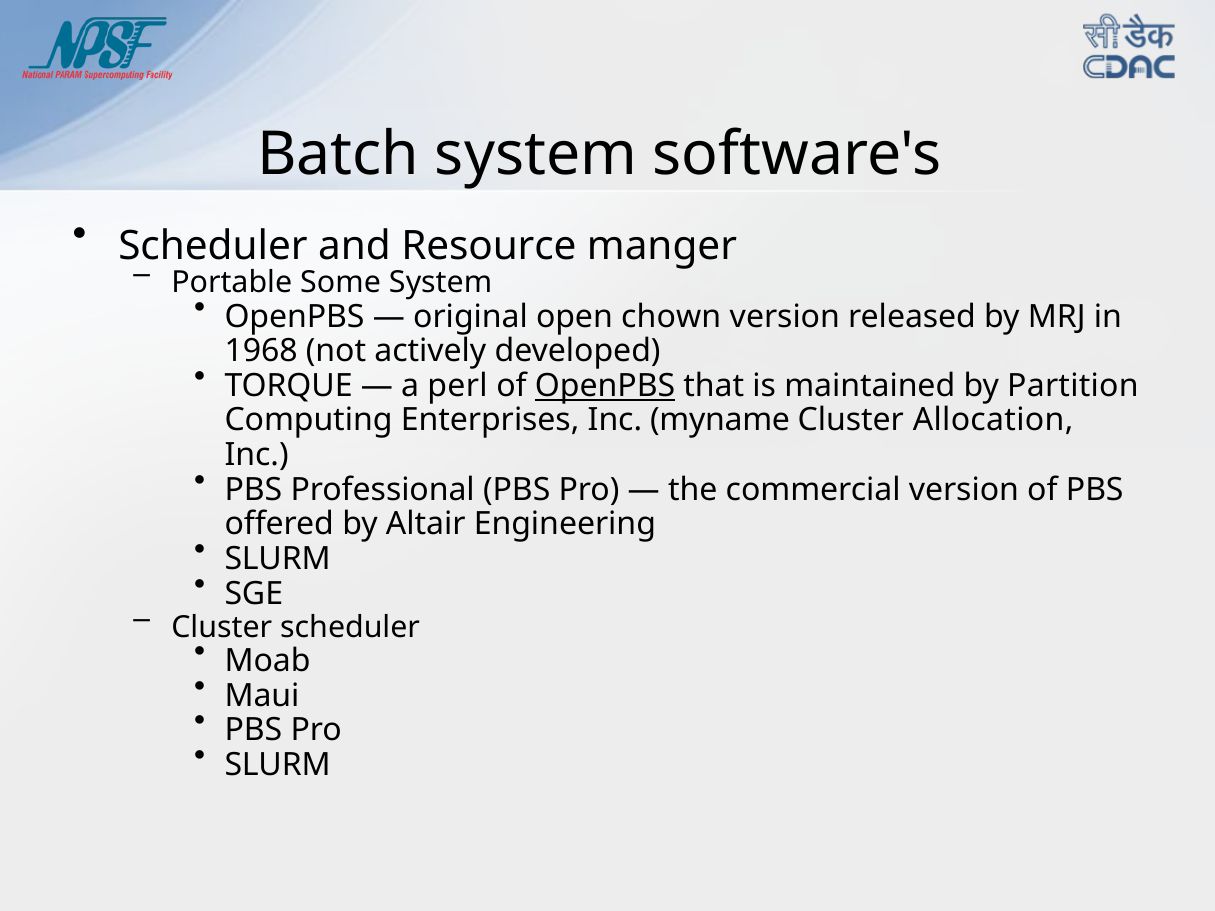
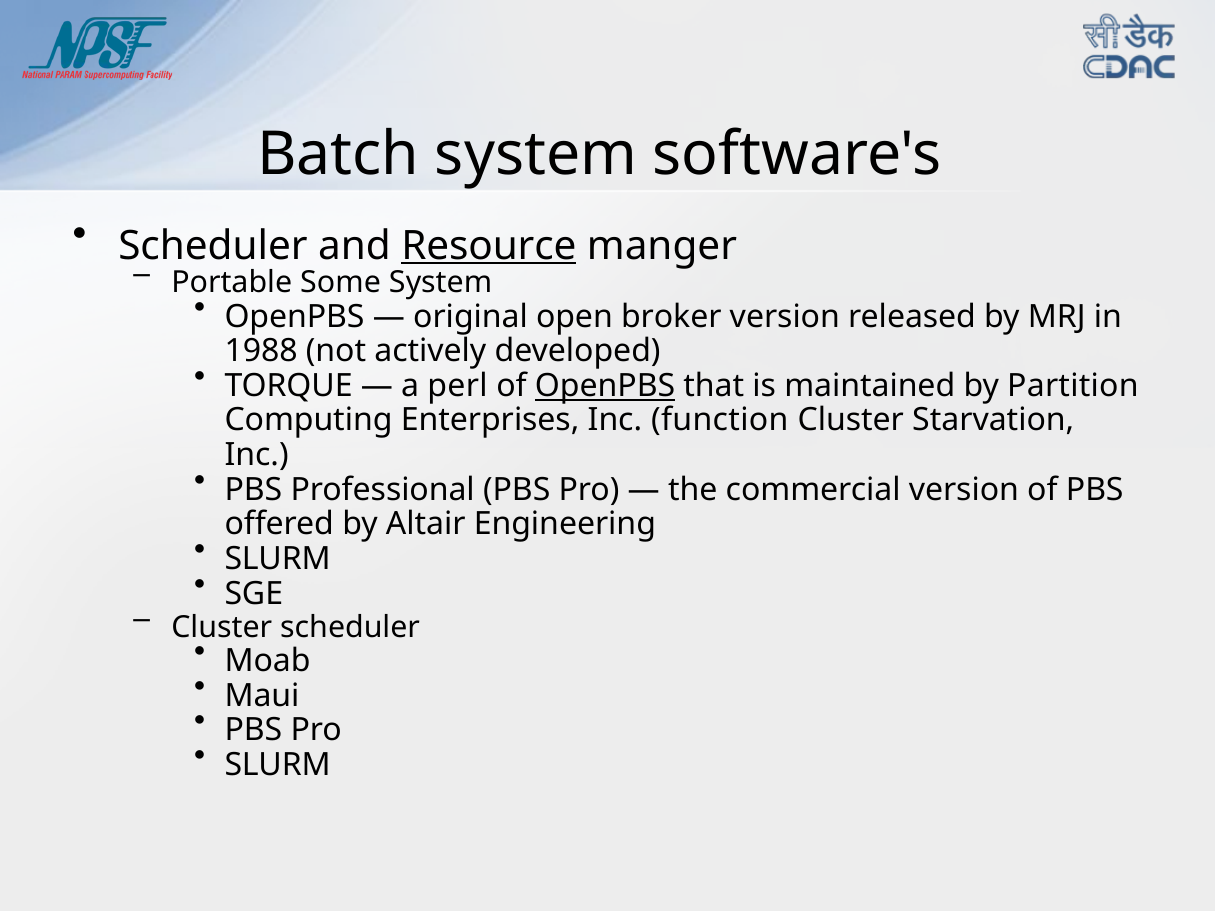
Resource underline: none -> present (489, 246)
chown: chown -> broker (671, 317)
1968: 1968 -> 1988 (261, 351)
myname: myname -> function (720, 421)
Allocation: Allocation -> Starvation (993, 421)
